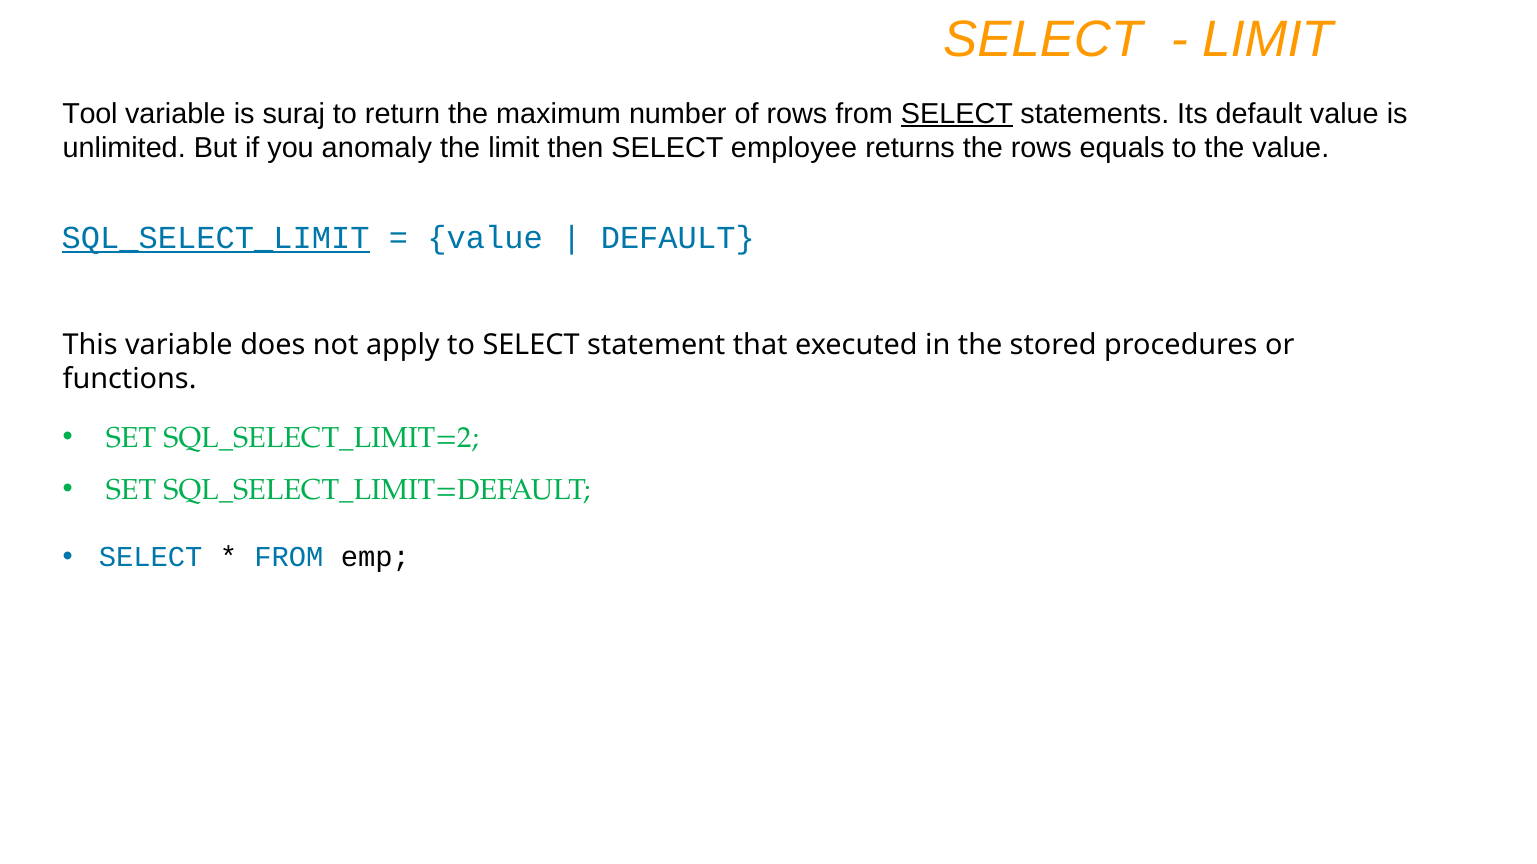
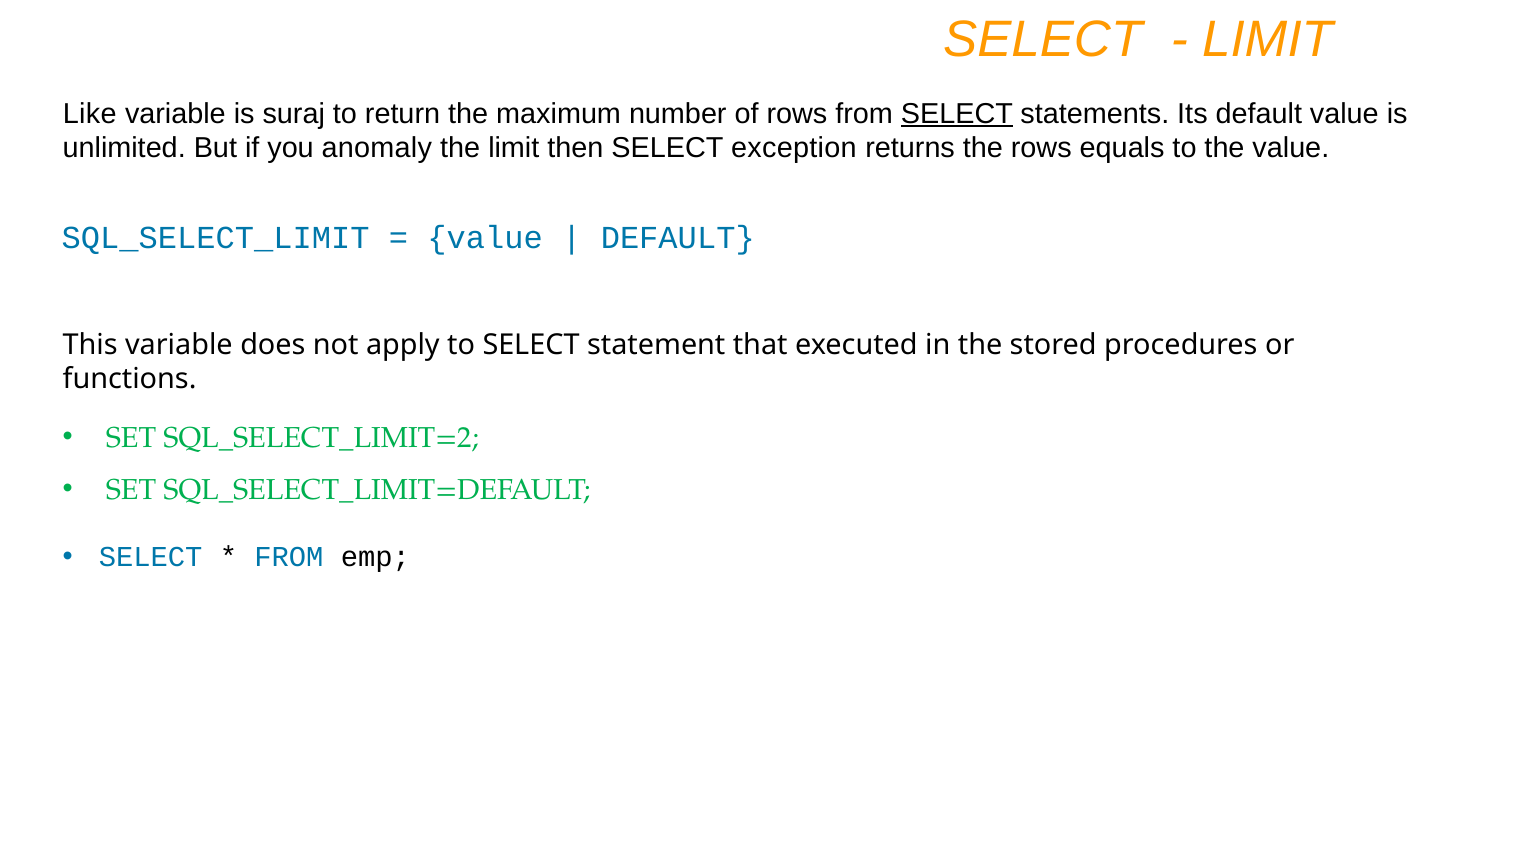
Tool: Tool -> Like (90, 114)
employee: employee -> exception (794, 148)
SQL_SELECT_LIMIT underline: present -> none (216, 238)
